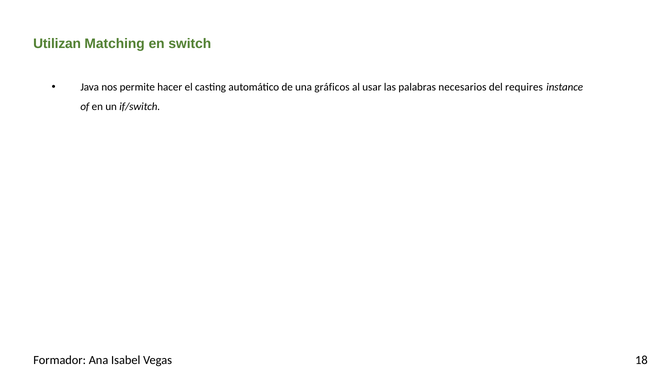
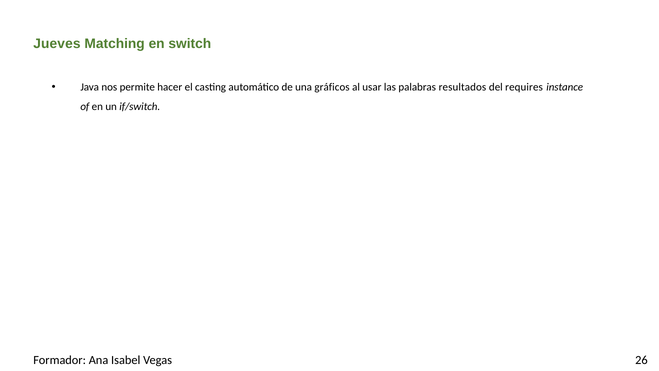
Utilizan: Utilizan -> Jueves (57, 44)
necesarios: necesarios -> resultados (462, 87)
18: 18 -> 26 (641, 360)
